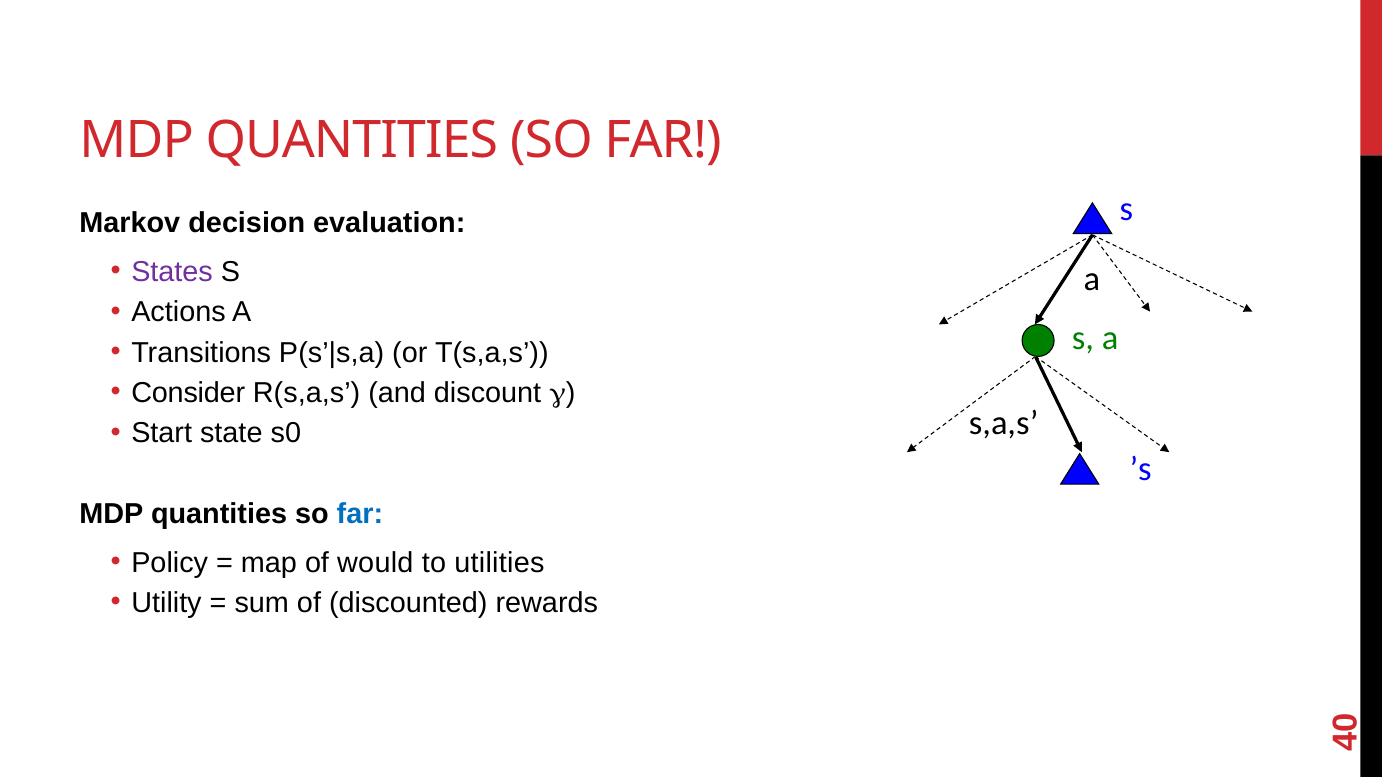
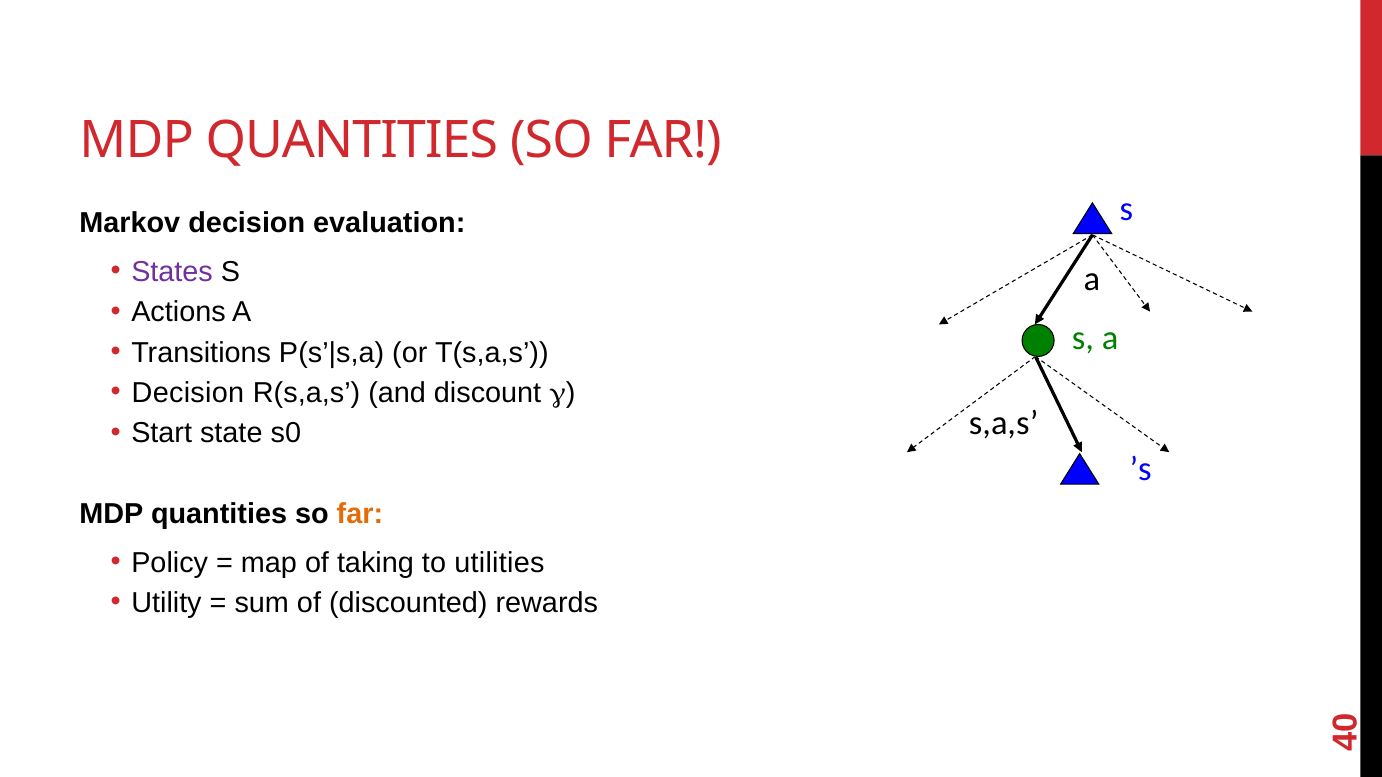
Consider: Consider -> Decision (188, 393)
far colour: blue -> orange (360, 514)
would: would -> taking (375, 563)
